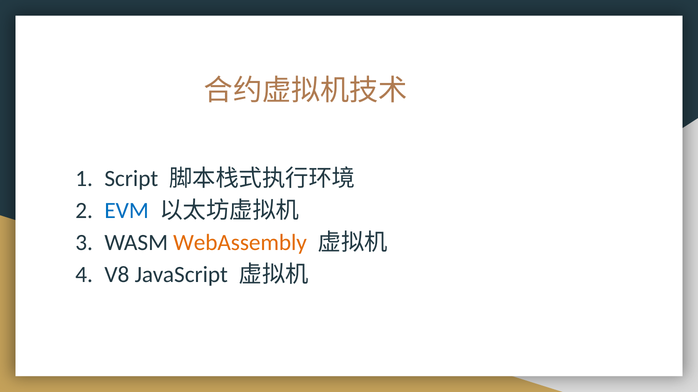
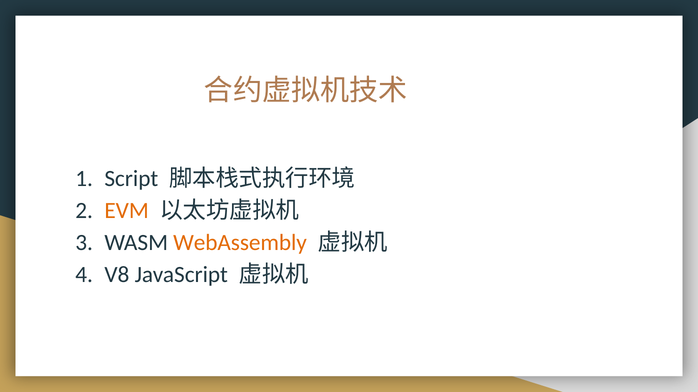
EVM colour: blue -> orange (127, 211)
